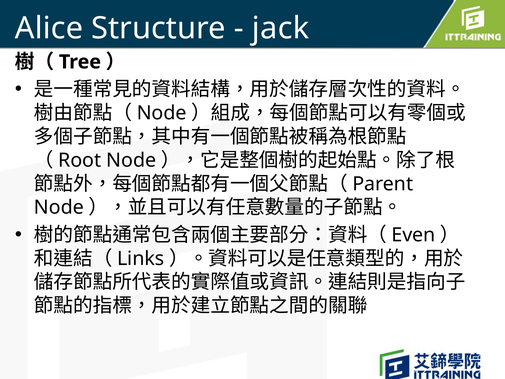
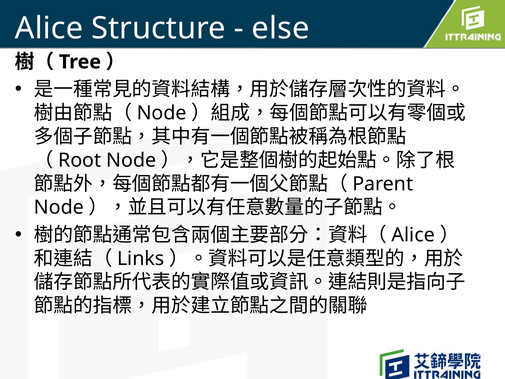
jack: jack -> else (281, 28)
Even: Even -> Alice (413, 235)
